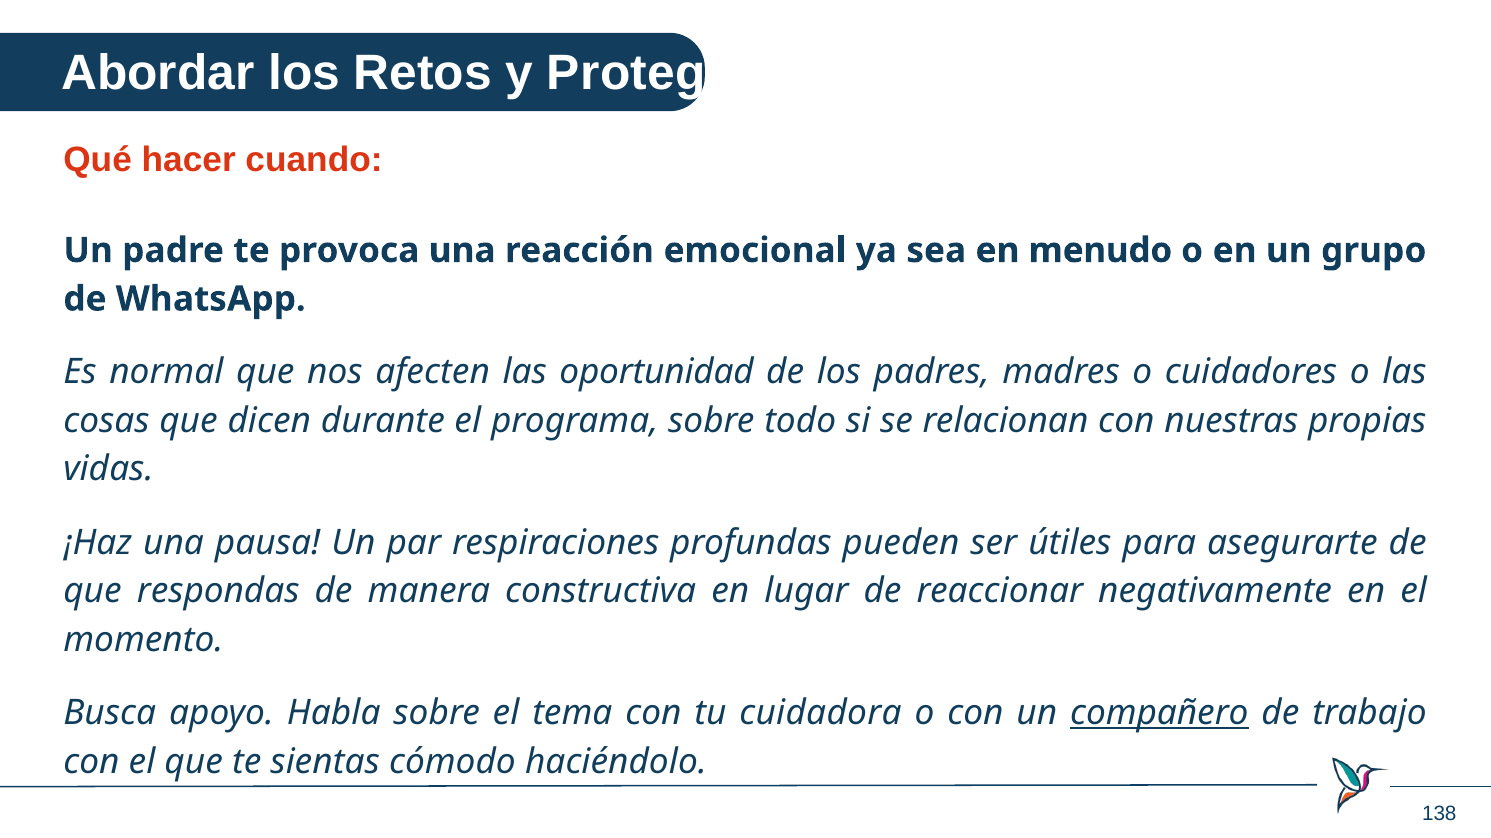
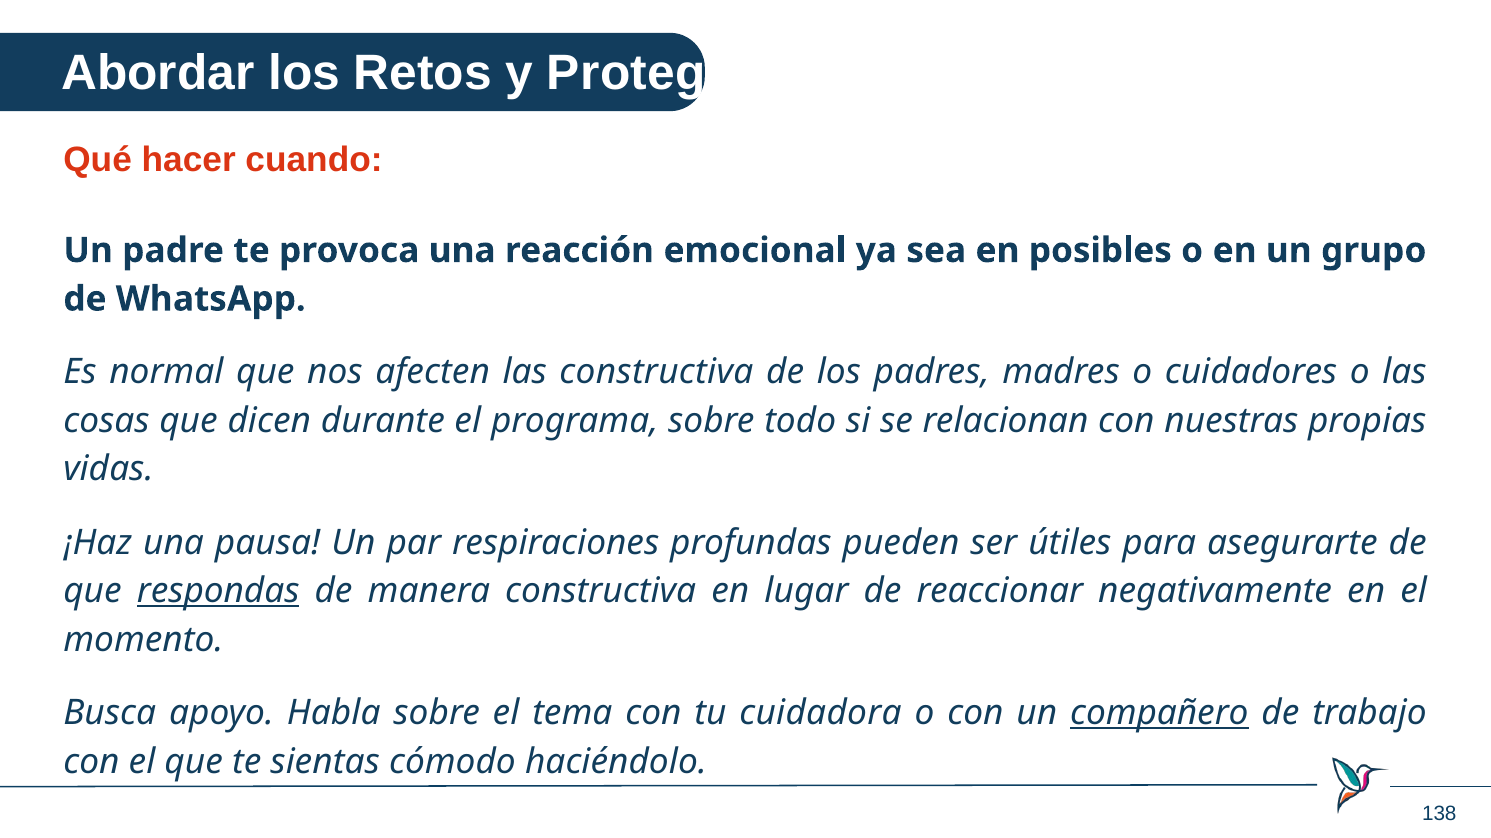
menudo: menudo -> posibles (1100, 251)
las oportunidad: oportunidad -> constructiva (656, 373)
respondas underline: none -> present (218, 592)
